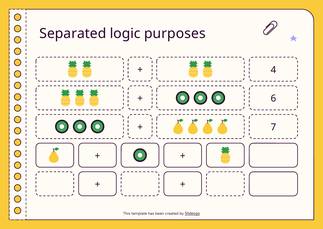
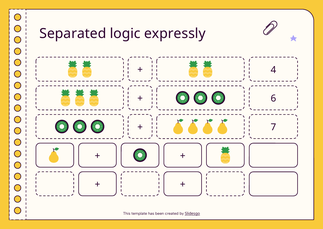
purposes: purposes -> expressly (175, 33)
